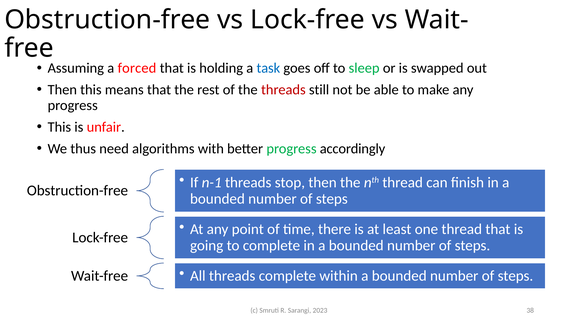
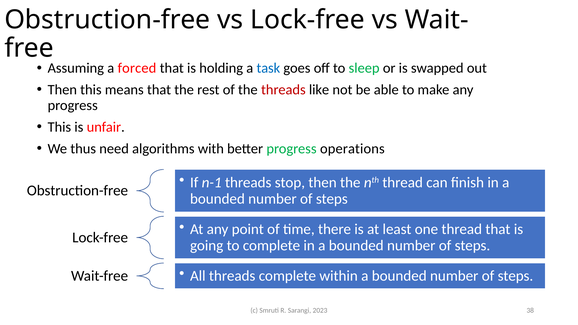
still: still -> like (319, 90)
accordingly: accordingly -> operations (352, 149)
